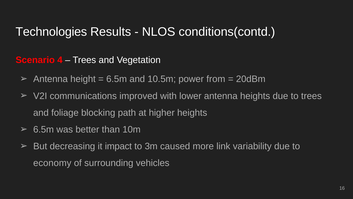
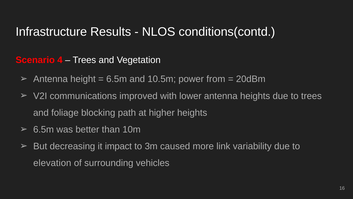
Technologies: Technologies -> Infrastructure (51, 32)
economy: economy -> elevation (52, 163)
